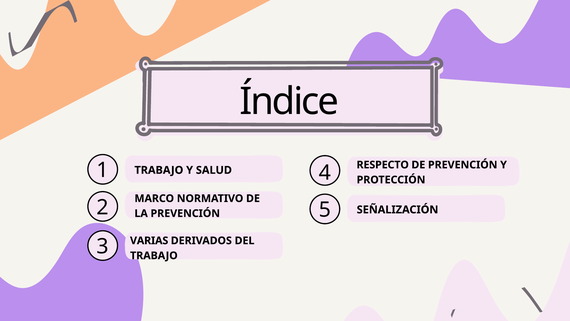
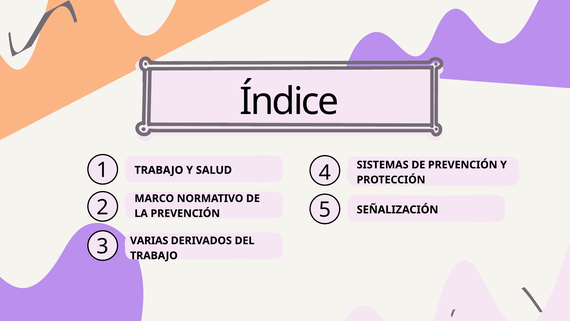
RESPECTO: RESPECTO -> SISTEMAS (383, 165)
